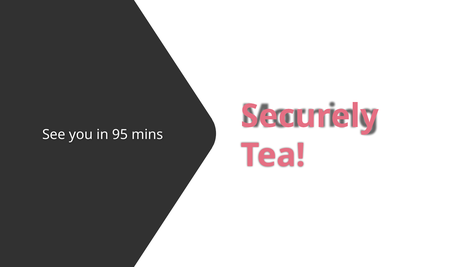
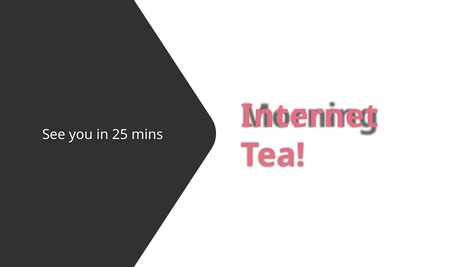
Securely: Securely -> Internet (310, 116)
95: 95 -> 25 (120, 134)
